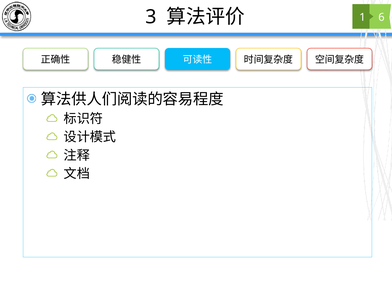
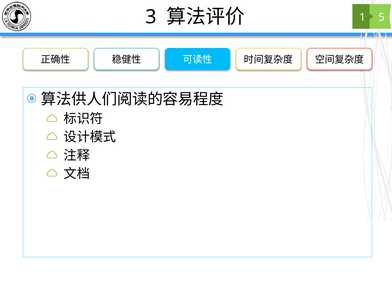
6: 6 -> 5 (381, 17)
